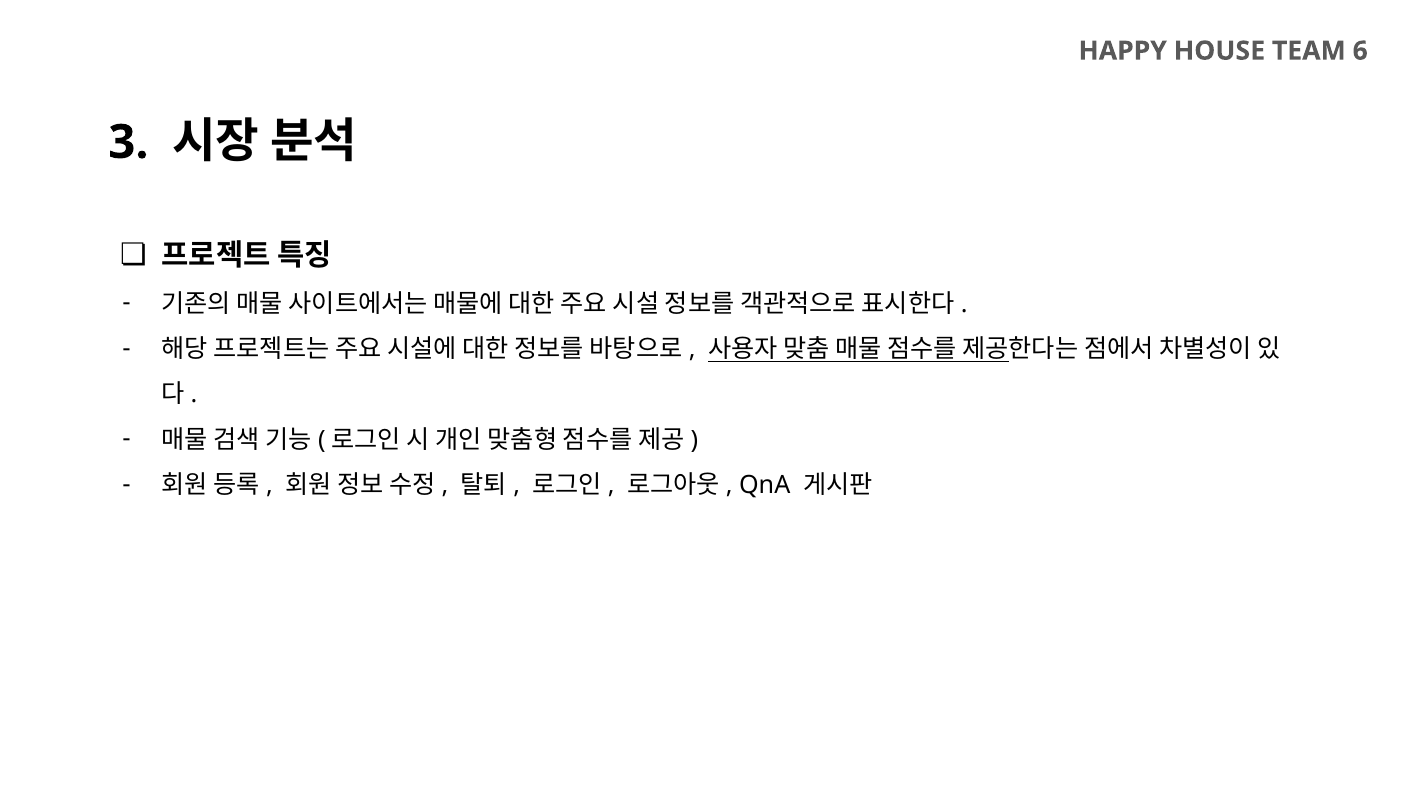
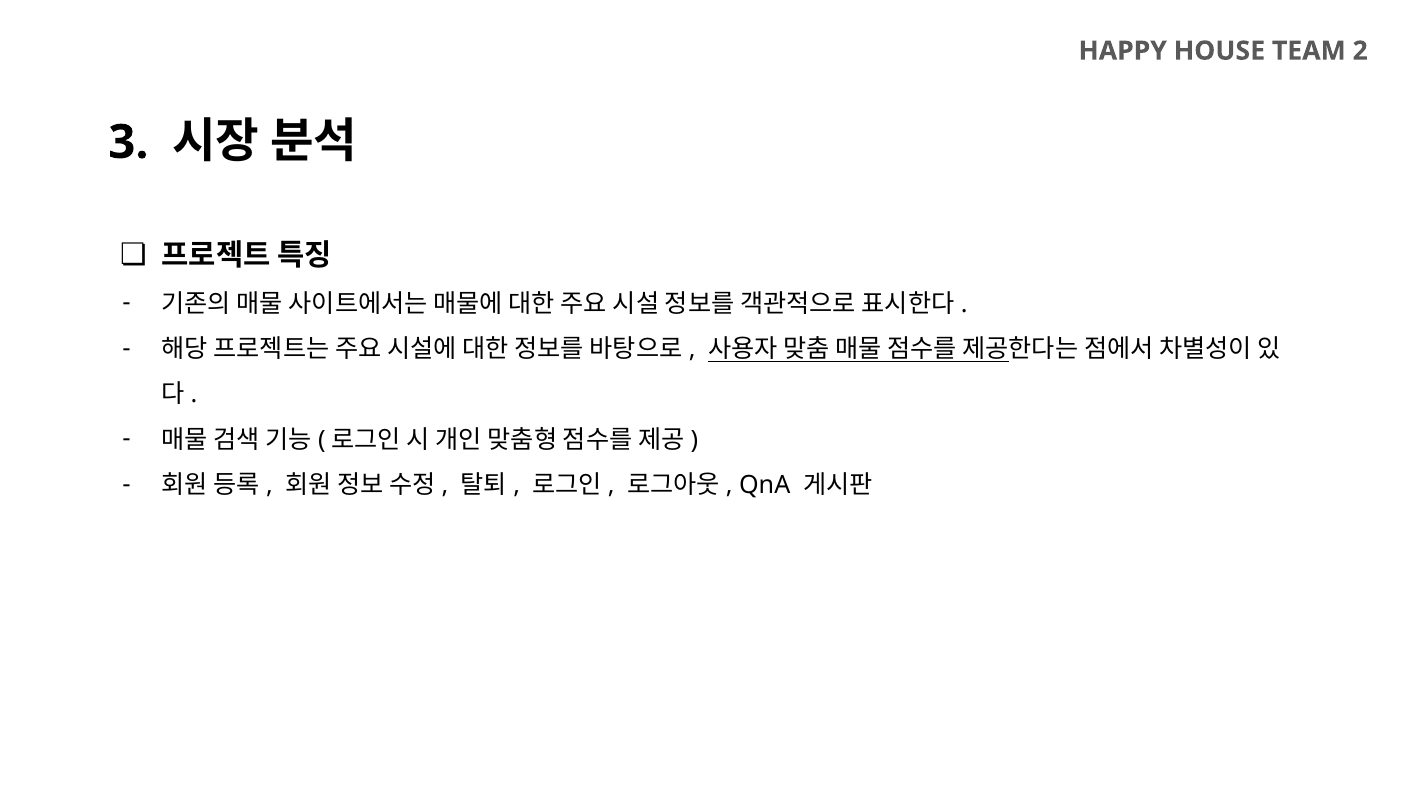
6: 6 -> 2 (1360, 51)
